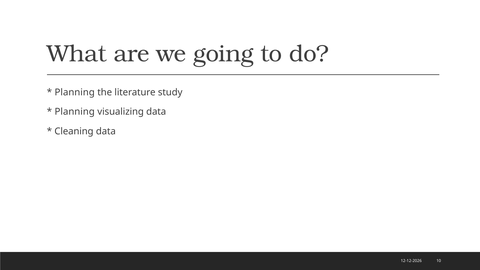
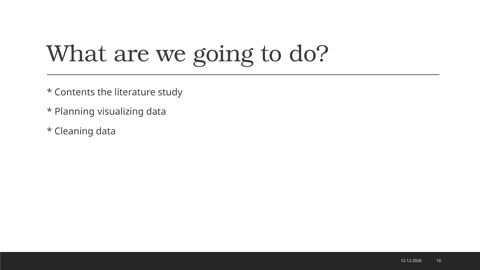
Planning: Planning -> Contents (75, 92)
